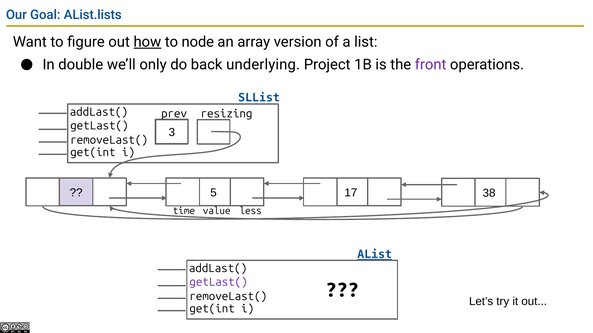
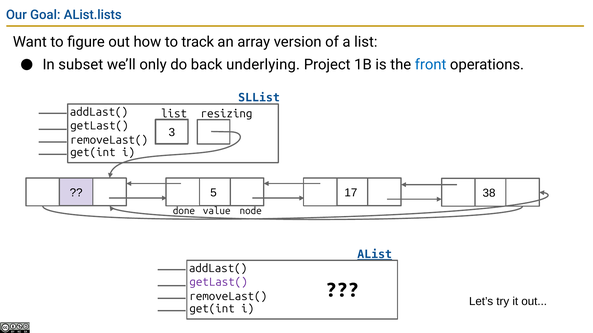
how underline: present -> none (147, 42)
node: node -> track (198, 42)
double: double -> subset (81, 65)
front colour: purple -> blue (431, 65)
prev: prev -> list (174, 114)
time: time -> done (184, 211)
less: less -> node (251, 211)
